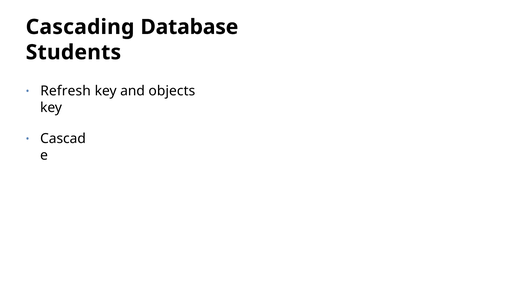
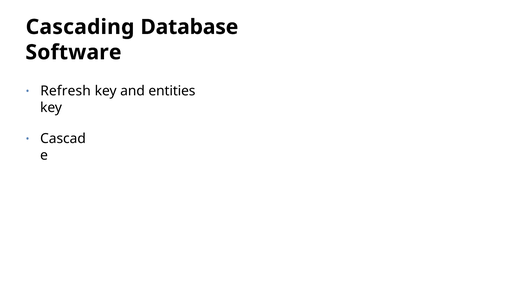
Students: Students -> Software (73, 52)
objects: objects -> entities (172, 91)
